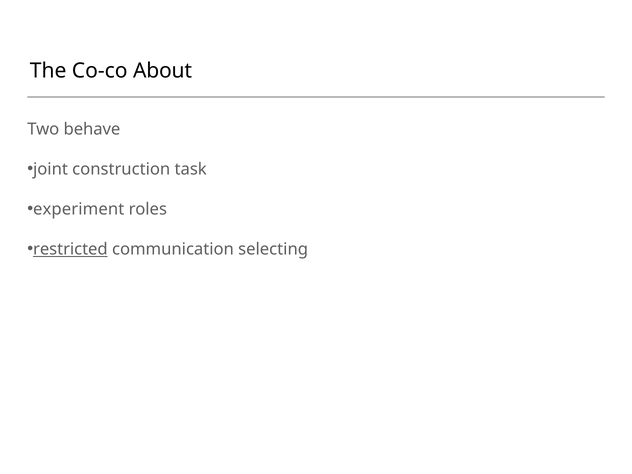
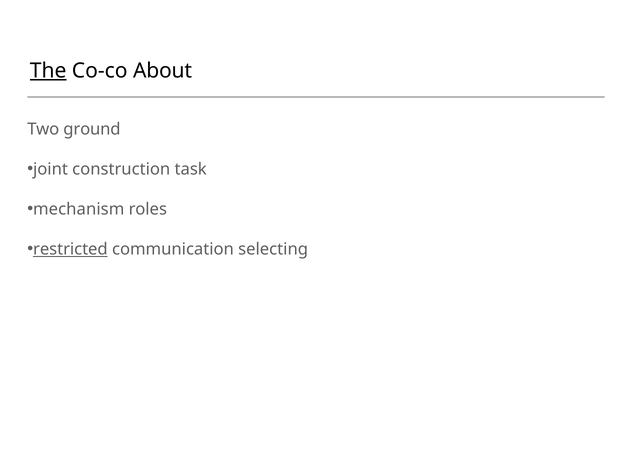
The underline: none -> present (48, 71)
behave: behave -> ground (92, 129)
experiment: experiment -> mechanism (79, 209)
